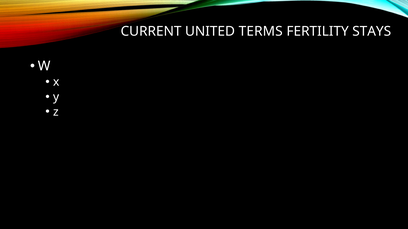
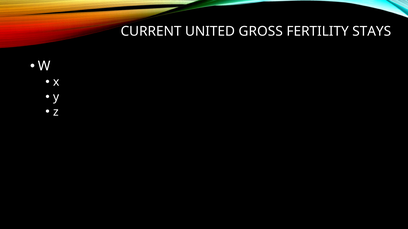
TERMS: TERMS -> GROSS (261, 31)
